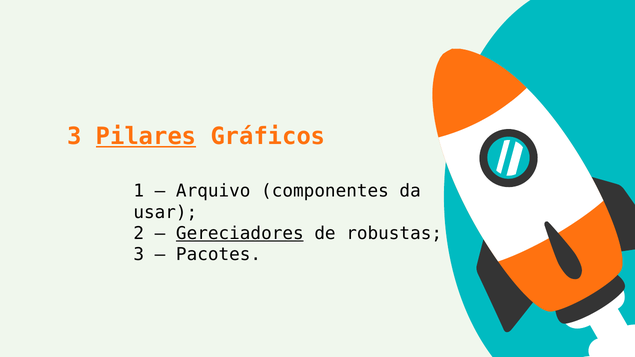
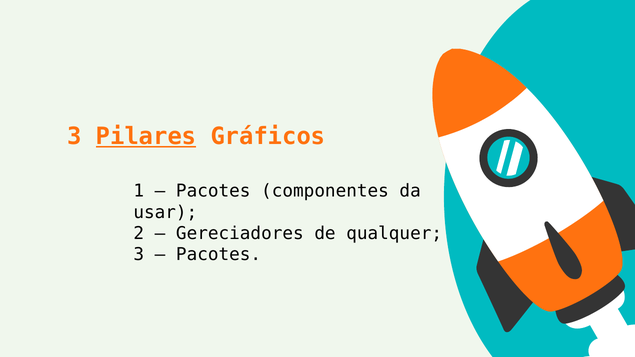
Arquivo: Arquivo -> Pacotes (213, 191)
Gereciadores underline: present -> none (240, 233)
robustas: robustas -> qualquer (394, 233)
